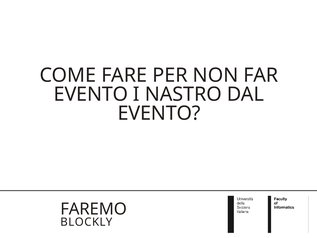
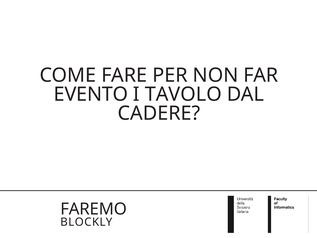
NASTRO: NASTRO -> TAVOLO (183, 94)
EVENTO: EVENTO -> CADERE (159, 113)
